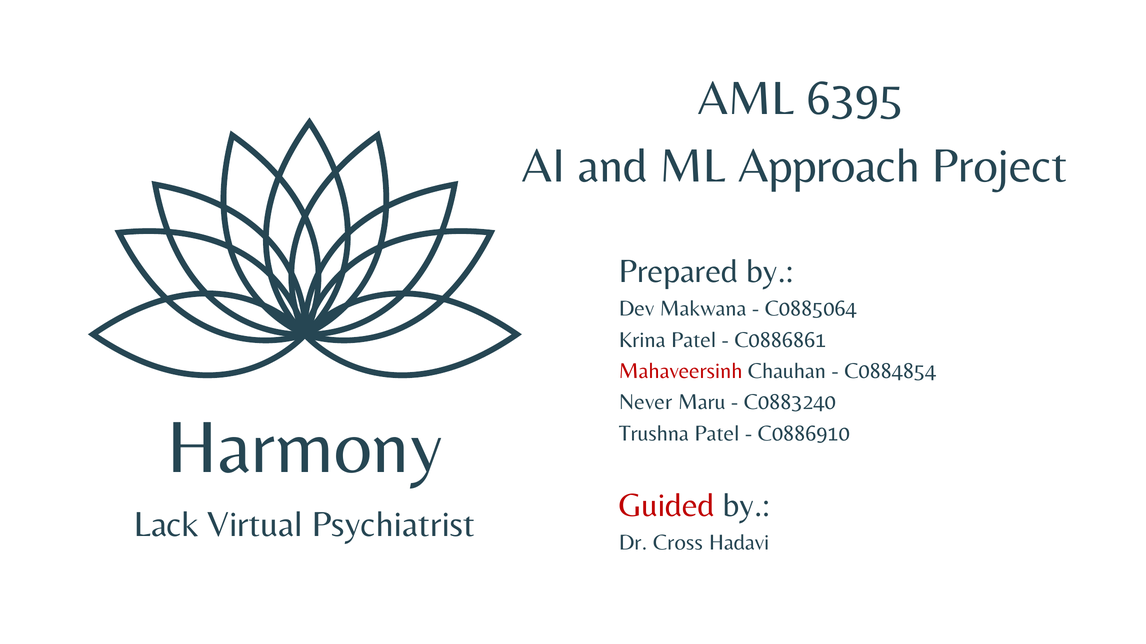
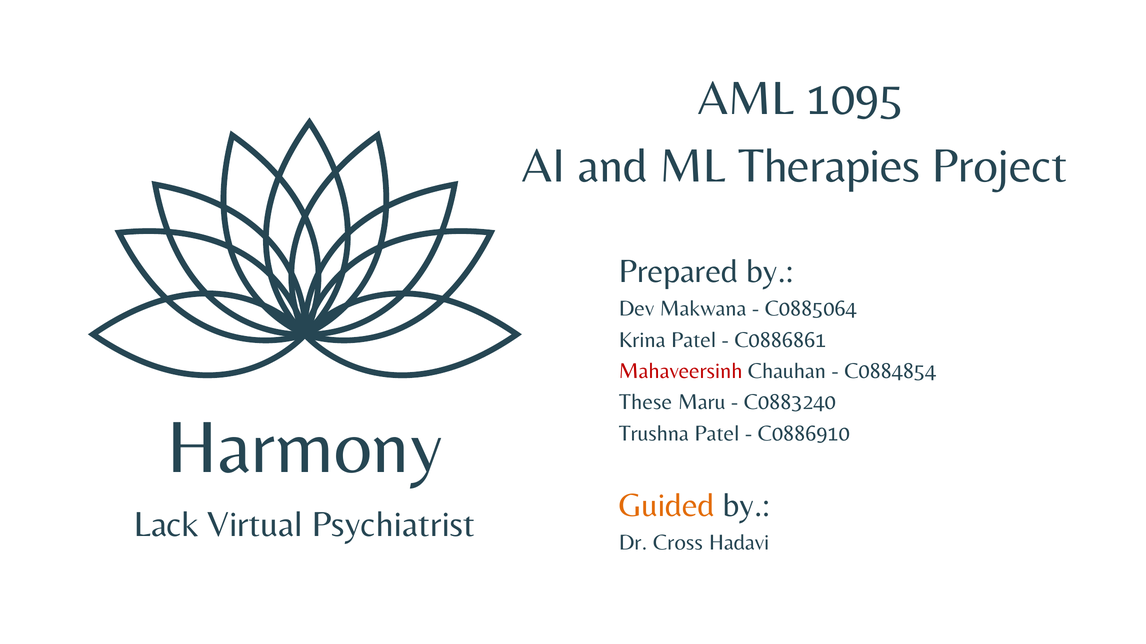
6395: 6395 -> 1095 (855, 98)
Approach: Approach -> Therapies (829, 166)
Never: Never -> These (646, 402)
Guided colour: red -> orange (667, 506)
